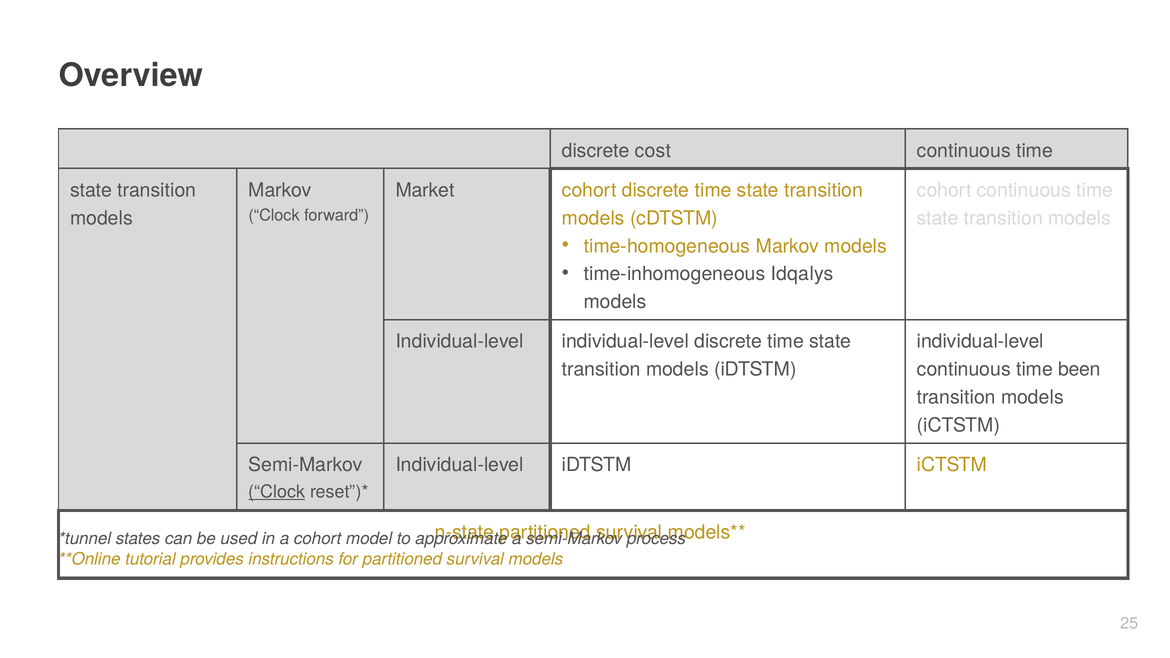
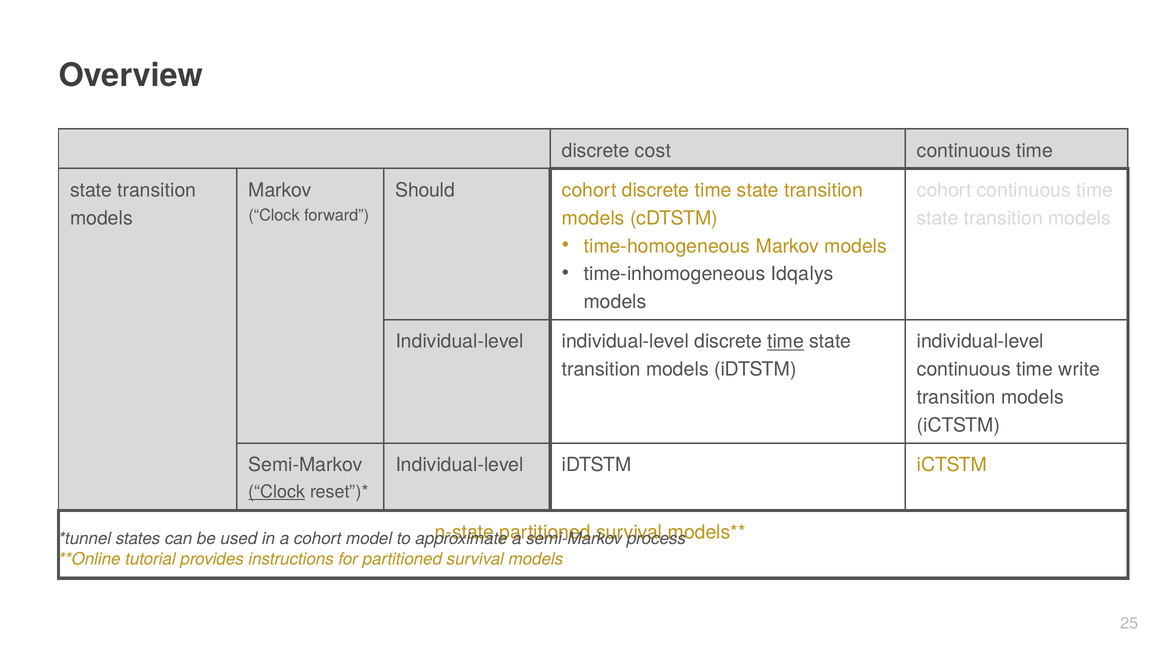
Market: Market -> Should (425, 190)
time underline: none -> present (786, 342)
been: been -> write (1079, 370)
